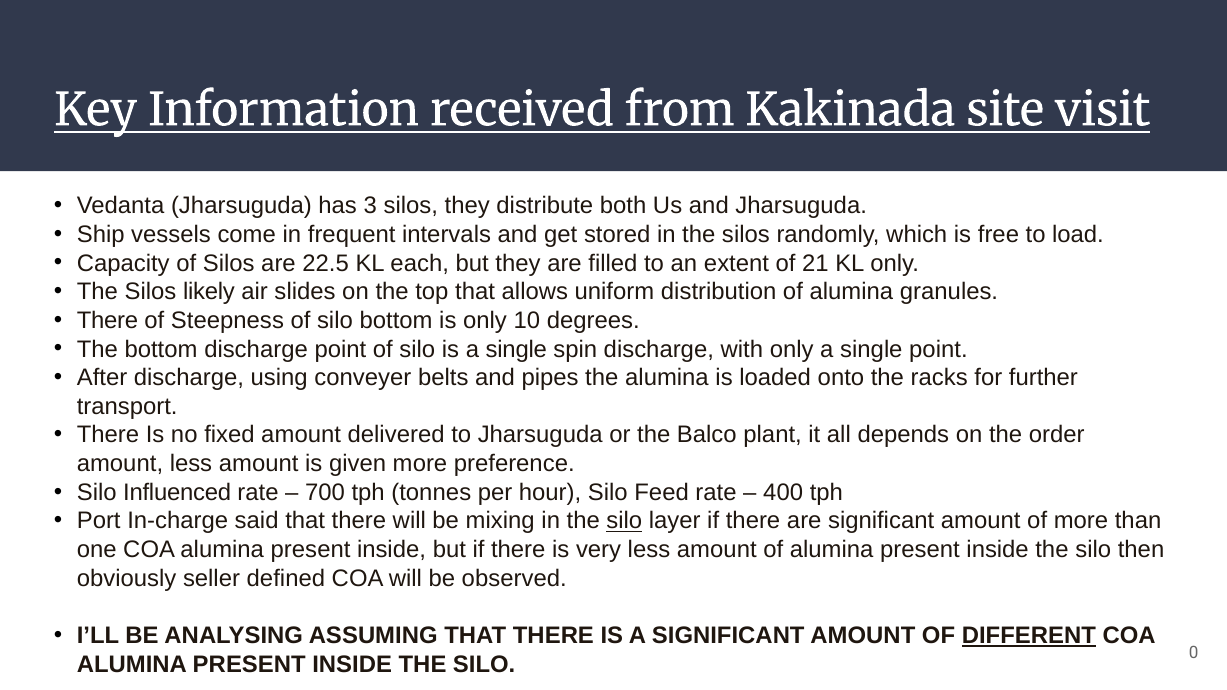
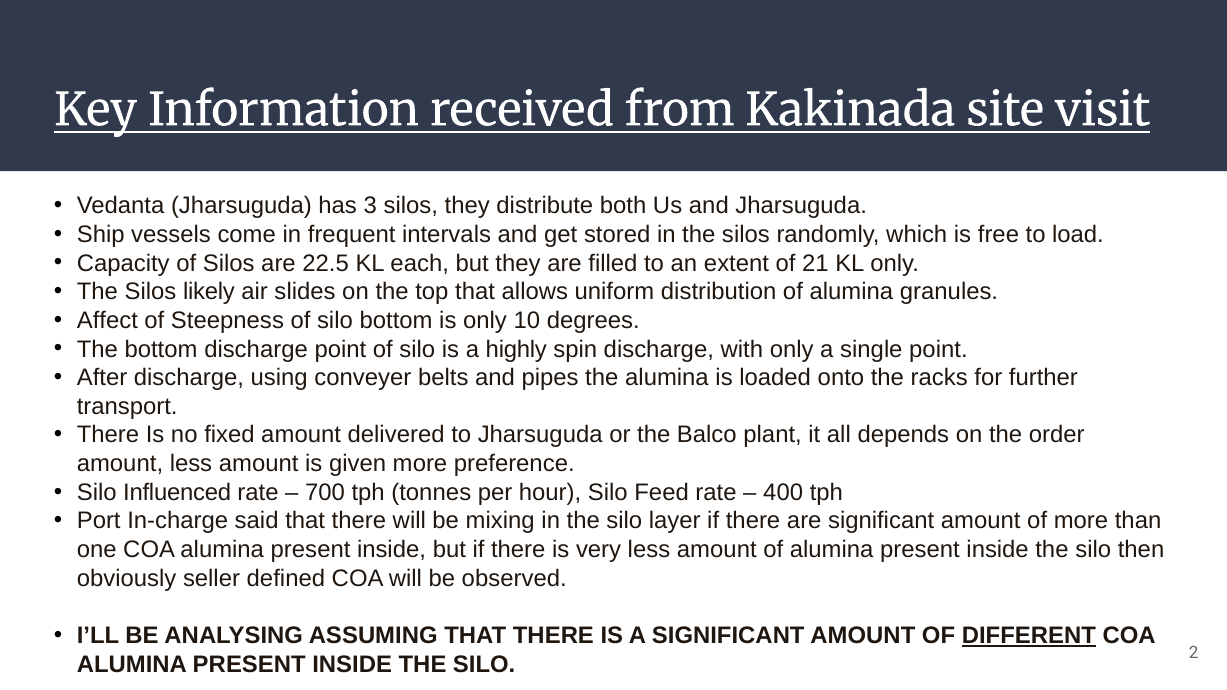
There: There -> Affect (107, 321)
is a single: single -> highly (516, 349)
silo underline: present -> none (624, 521)
0: 0 -> 2 (1194, 653)
